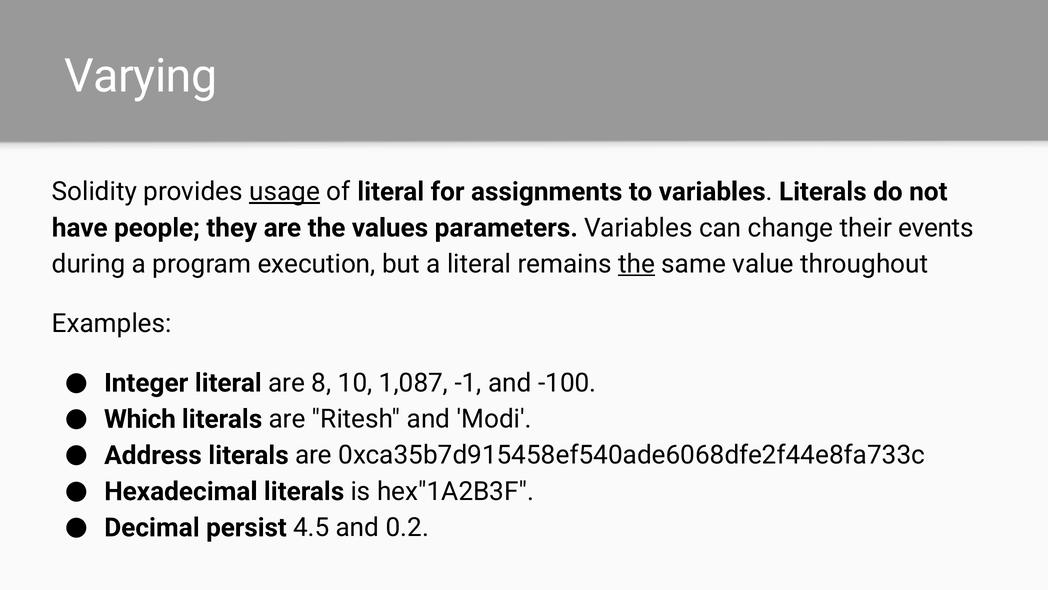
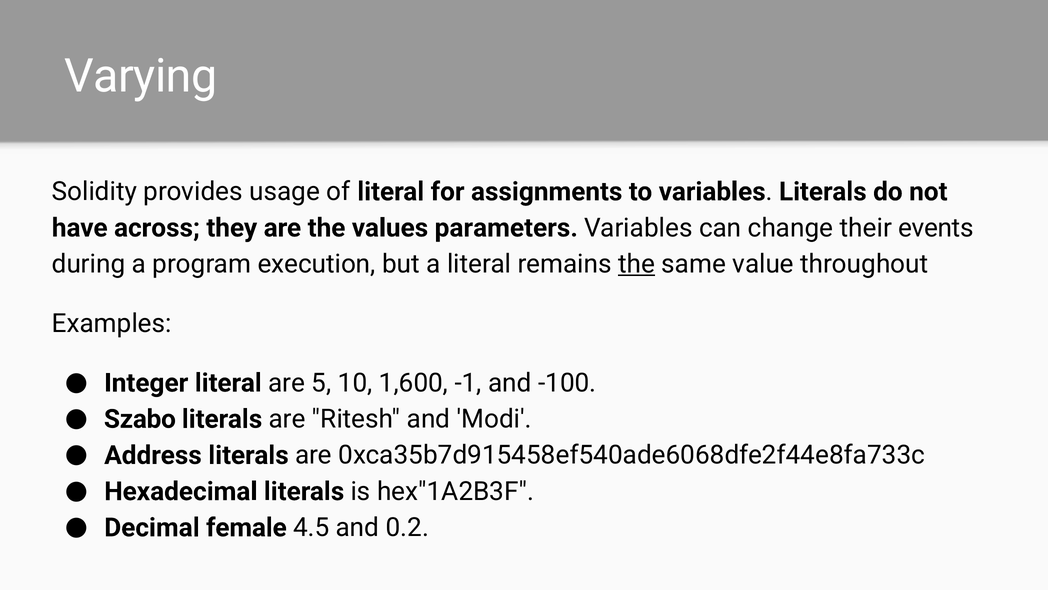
usage underline: present -> none (285, 192)
people: people -> across (157, 228)
8: 8 -> 5 (321, 383)
1,087: 1,087 -> 1,600 (414, 383)
Which: Which -> Szabo (140, 419)
persist: persist -> female (246, 527)
